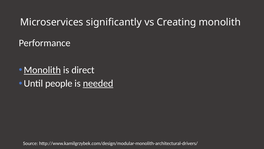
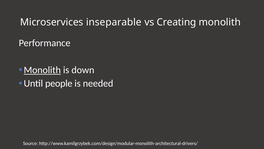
significantly: significantly -> inseparable (114, 22)
direct: direct -> down (83, 70)
needed underline: present -> none (98, 83)
